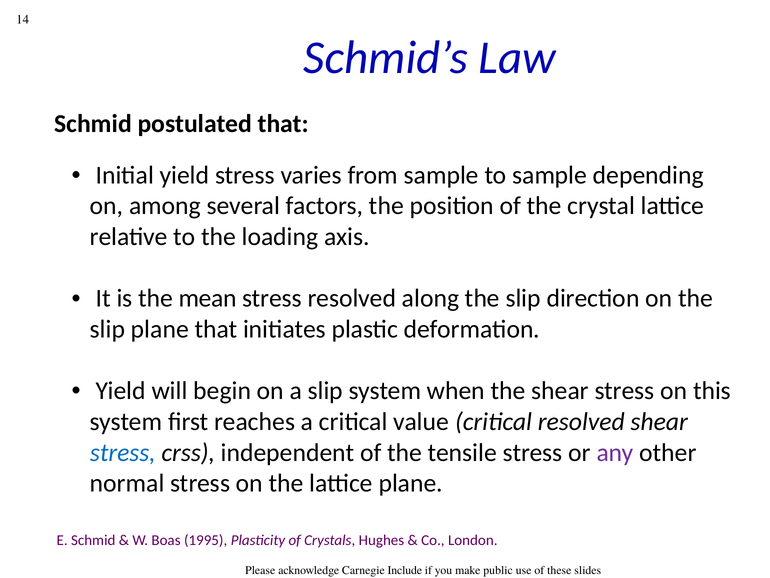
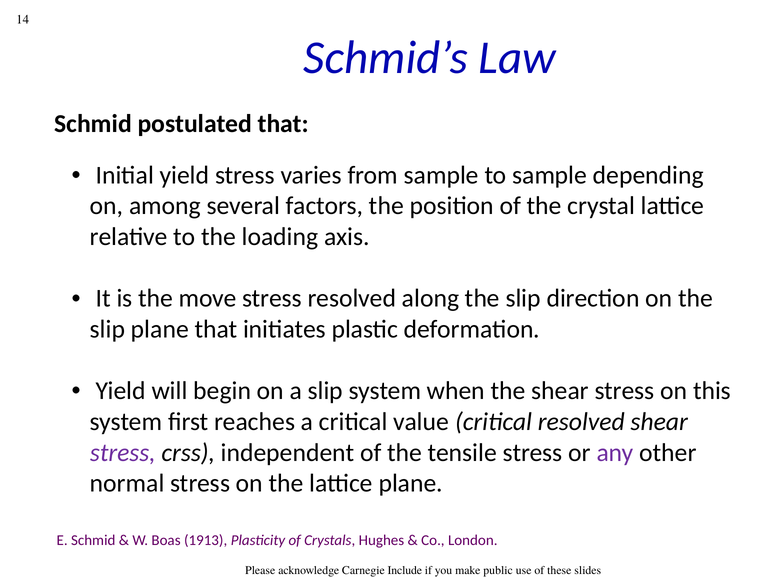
mean: mean -> move (208, 298)
stress colour: blue -> purple (123, 452)
1995: 1995 -> 1913 (206, 540)
